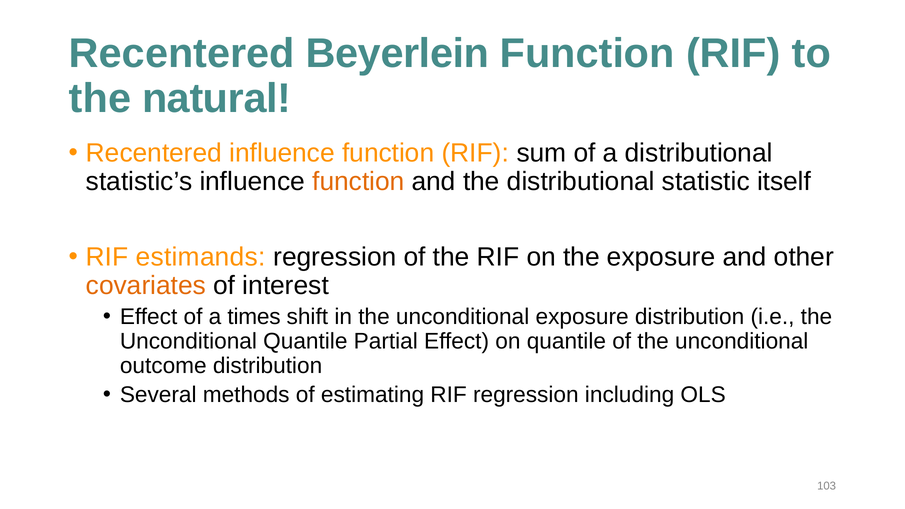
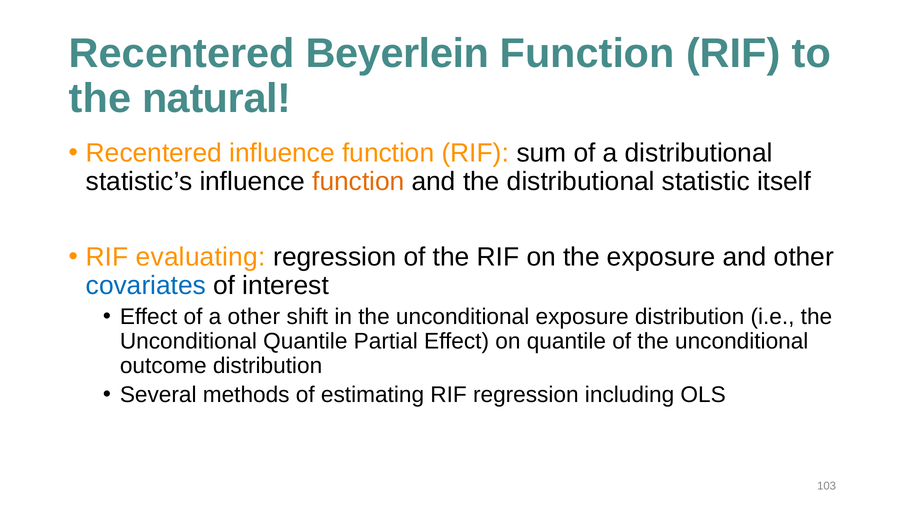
estimands: estimands -> evaluating (201, 257)
covariates colour: orange -> blue (146, 286)
a times: times -> other (254, 317)
